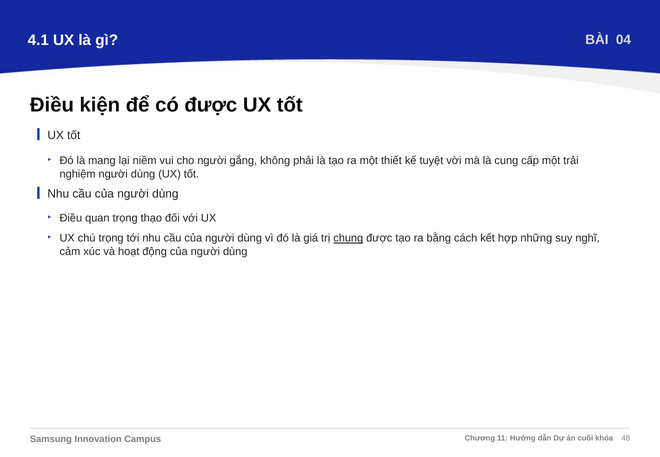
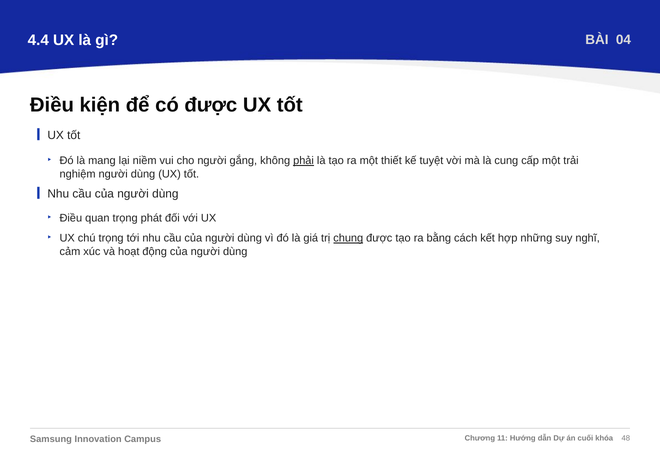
4.1: 4.1 -> 4.4 (38, 40)
phải underline: none -> present (304, 161)
thạo: thạo -> phát (151, 218)
